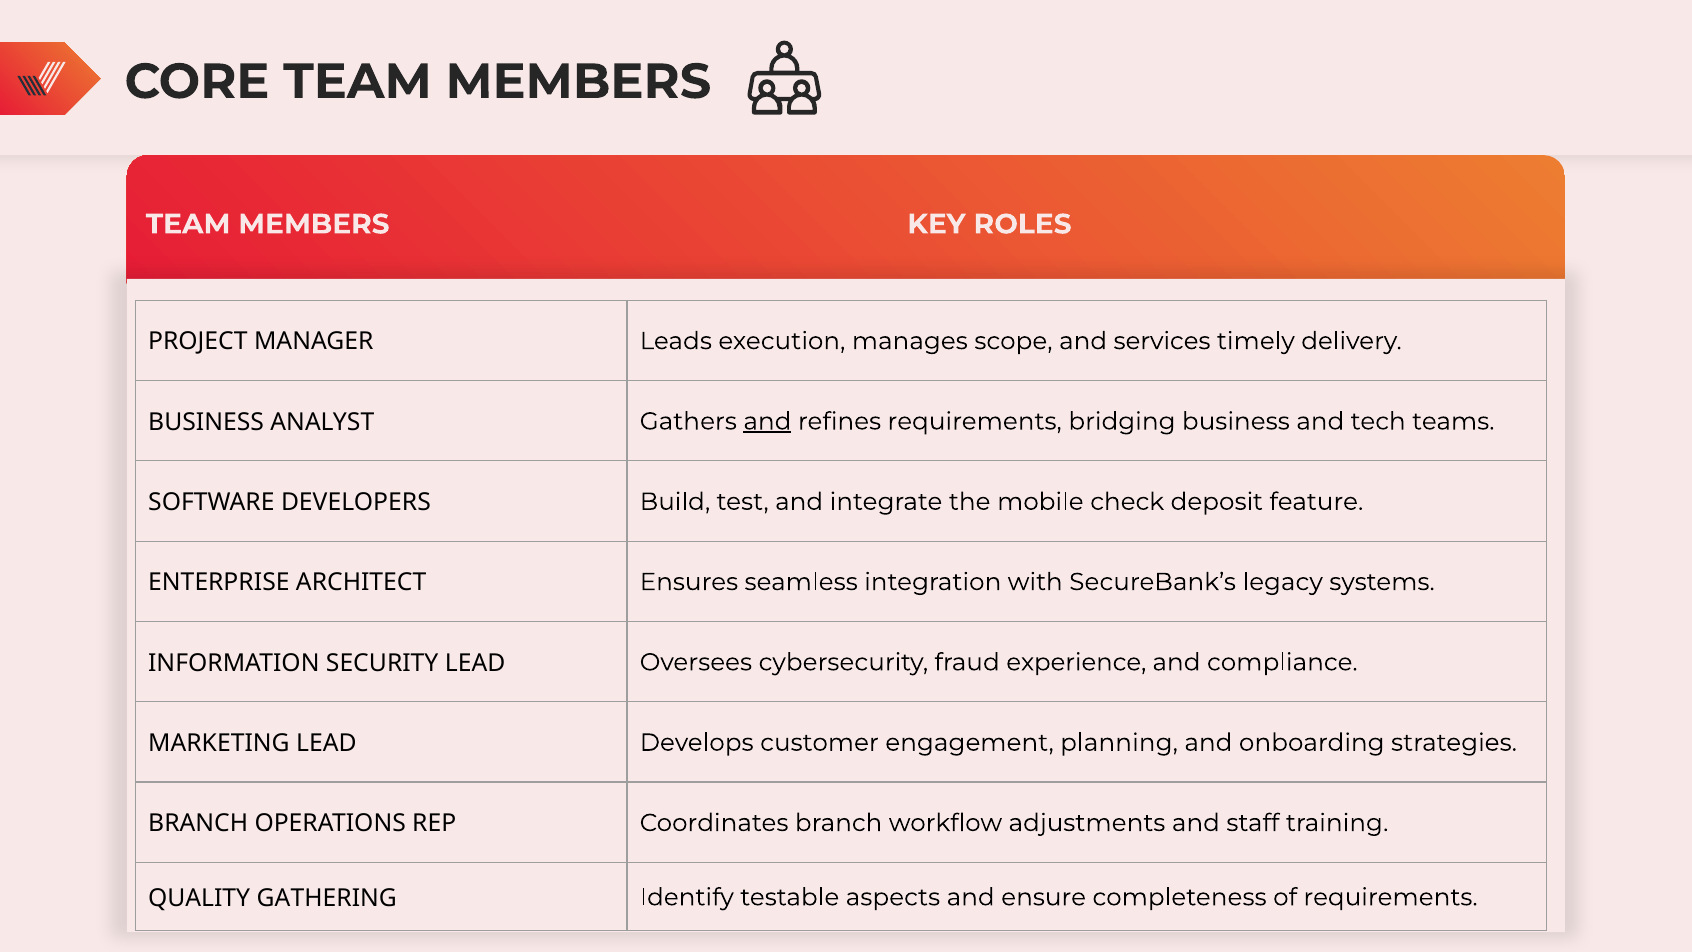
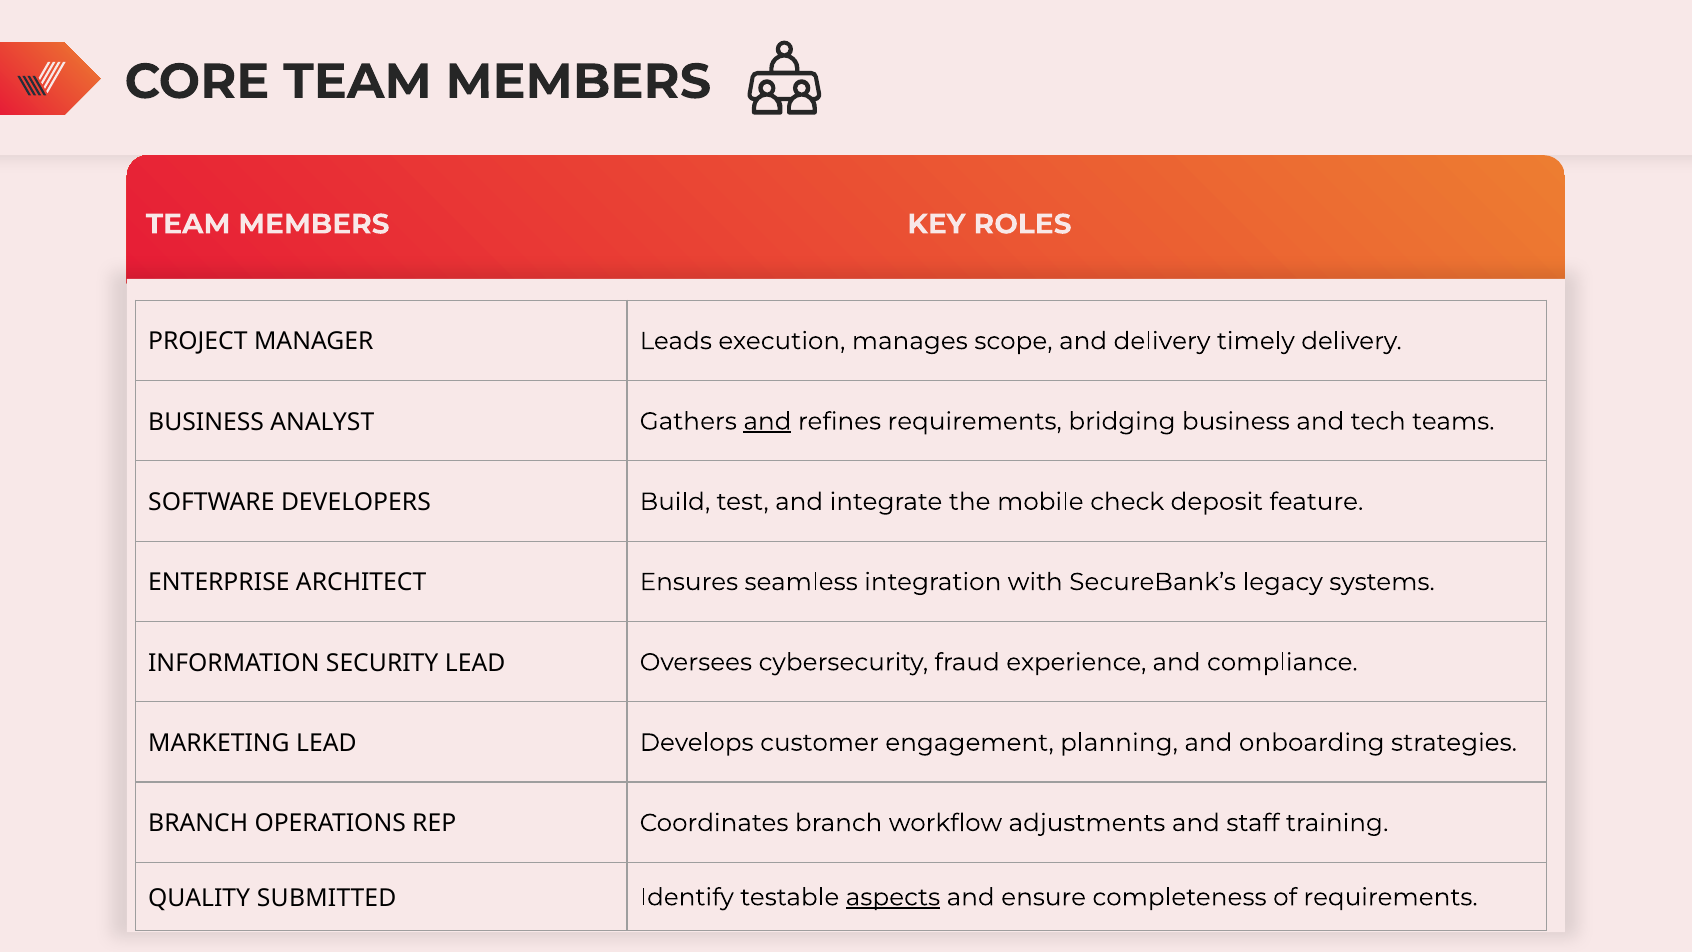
and services: services -> delivery (1162, 341)
GATHERING: GATHERING -> SUBMITTED (327, 898)
aspects underline: none -> present (893, 897)
